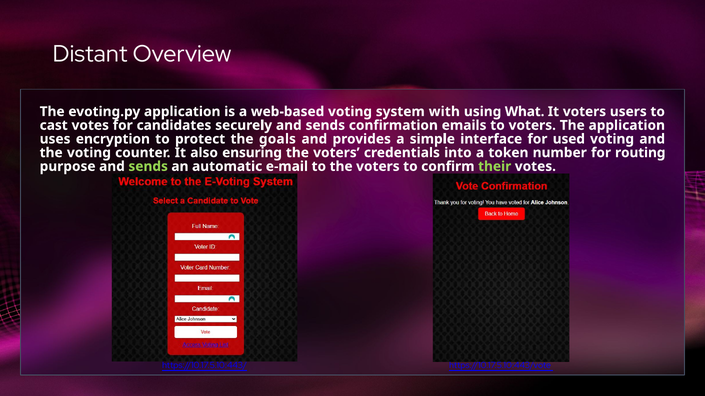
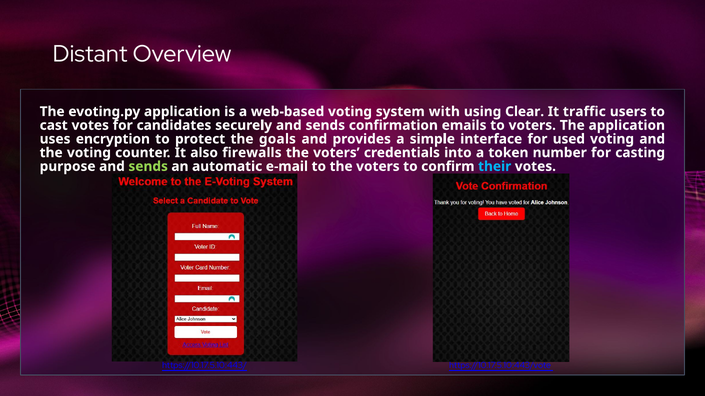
What: What -> Clear (525, 112)
It voters: voters -> traffic (584, 112)
ensuring: ensuring -> firewalls (252, 153)
routing: routing -> casting (640, 153)
their colour: light green -> light blue (495, 167)
